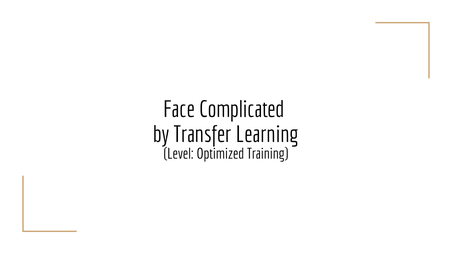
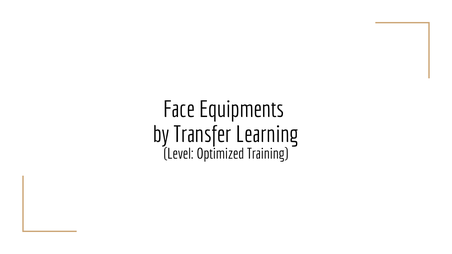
Complicated: Complicated -> Equipments (242, 109)
